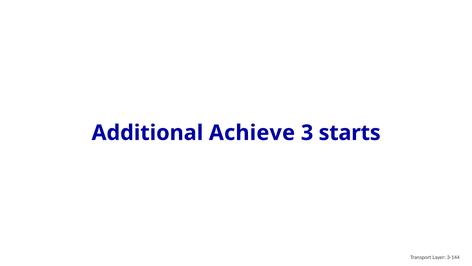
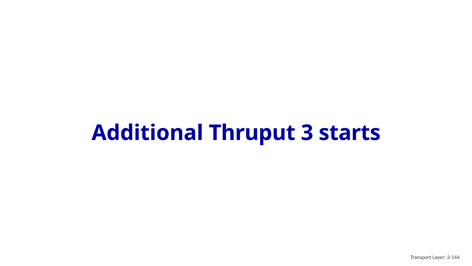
Achieve: Achieve -> Thruput (252, 133)
